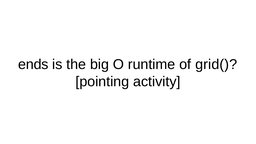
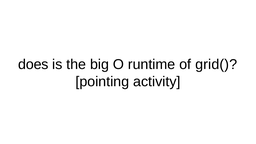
ends: ends -> does (33, 64)
